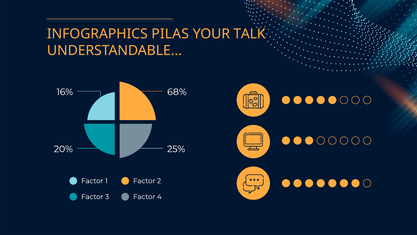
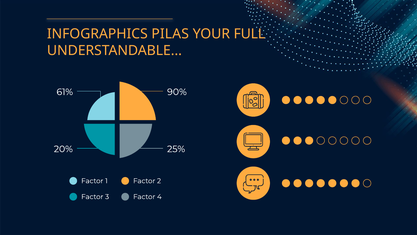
TALK: TALK -> FULL (249, 34)
16%: 16% -> 61% (65, 92)
68%: 68% -> 90% (177, 92)
